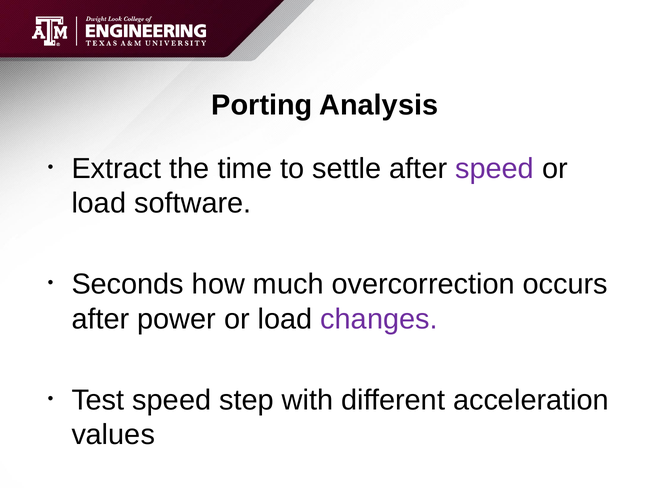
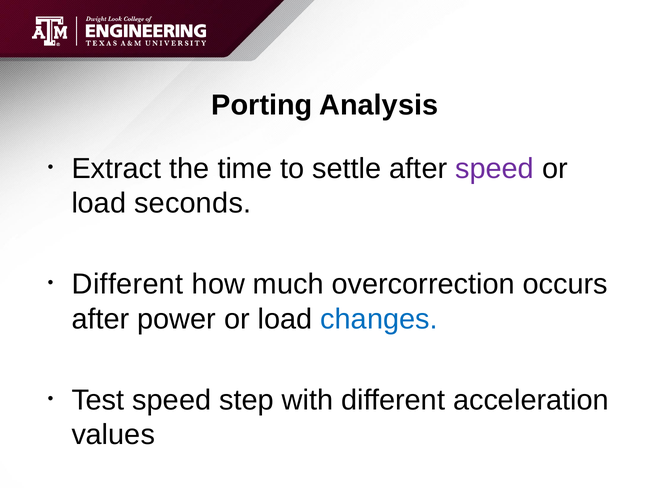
software: software -> seconds (193, 203)
Seconds: Seconds -> Different (128, 284)
changes colour: purple -> blue (379, 319)
